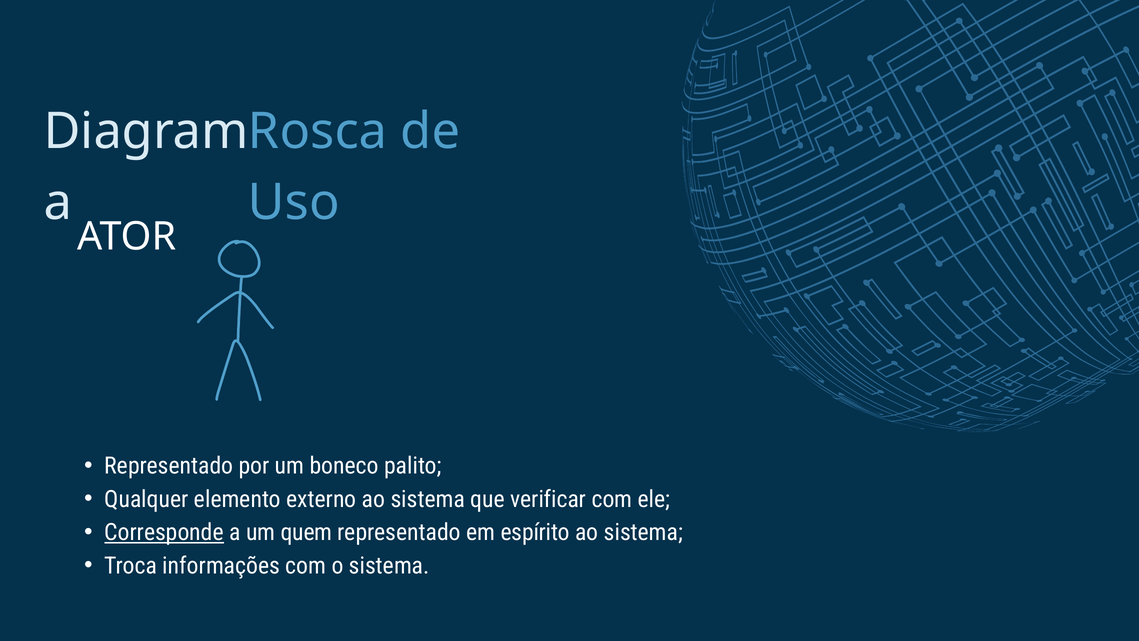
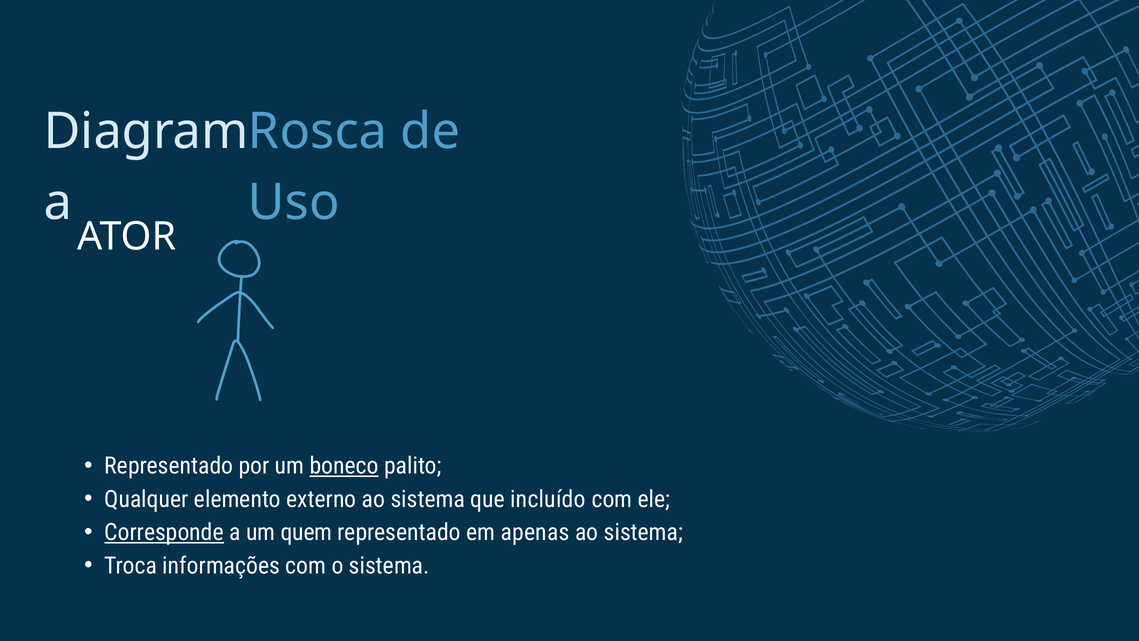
boneco underline: none -> present (344, 466)
verificar: verificar -> incluído (548, 499)
espírito: espírito -> apenas (535, 532)
